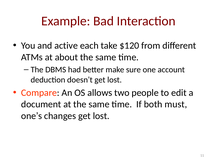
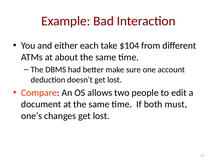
active: active -> either (66, 46)
$120: $120 -> $104 (129, 46)
